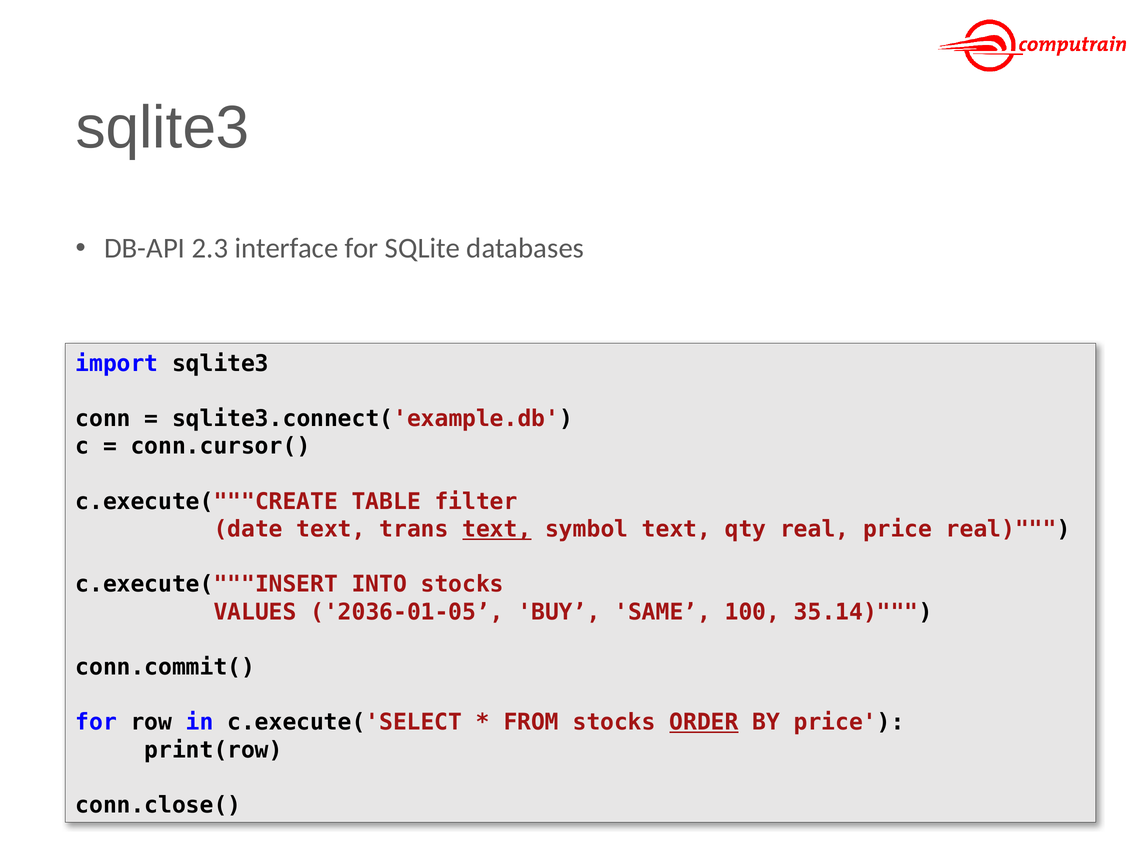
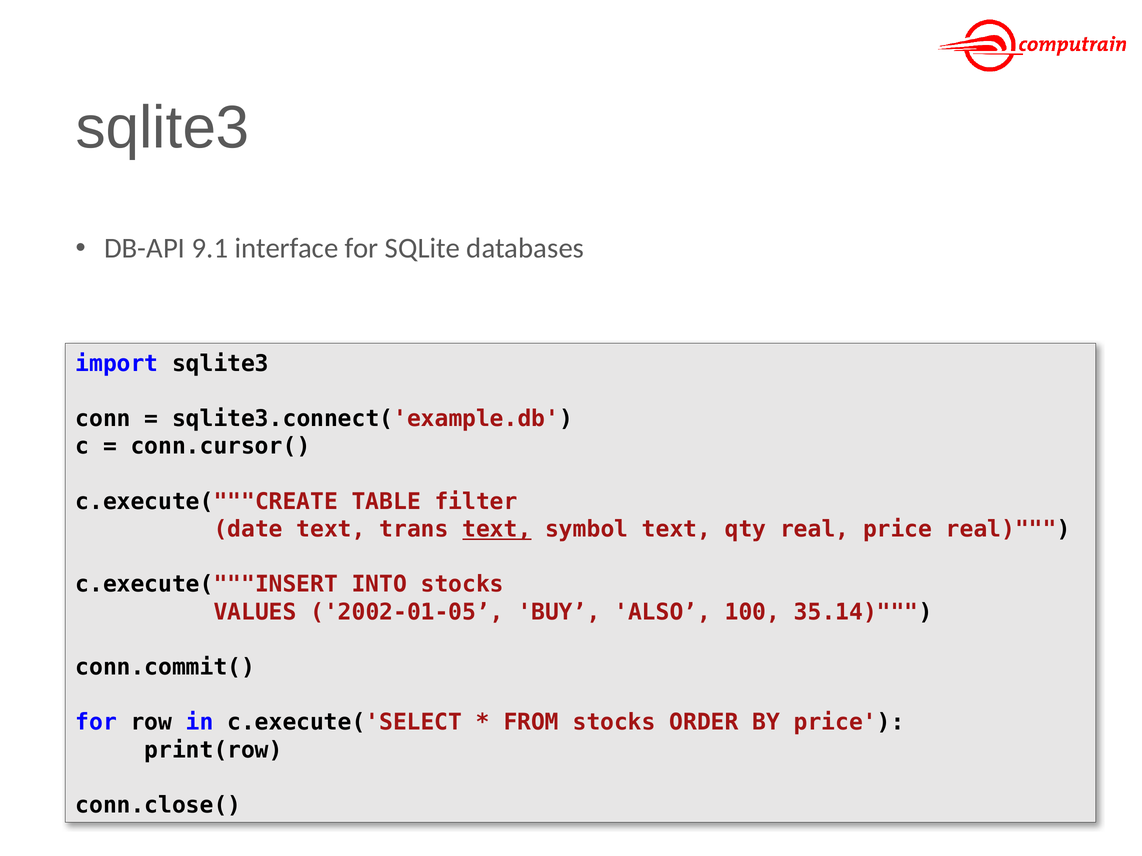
2.3: 2.3 -> 9.1 (210, 249)
2036-01-05: 2036-01-05 -> 2002-01-05 (407, 612)
SAME: SAME -> ALSO (663, 612)
ORDER underline: present -> none (704, 723)
